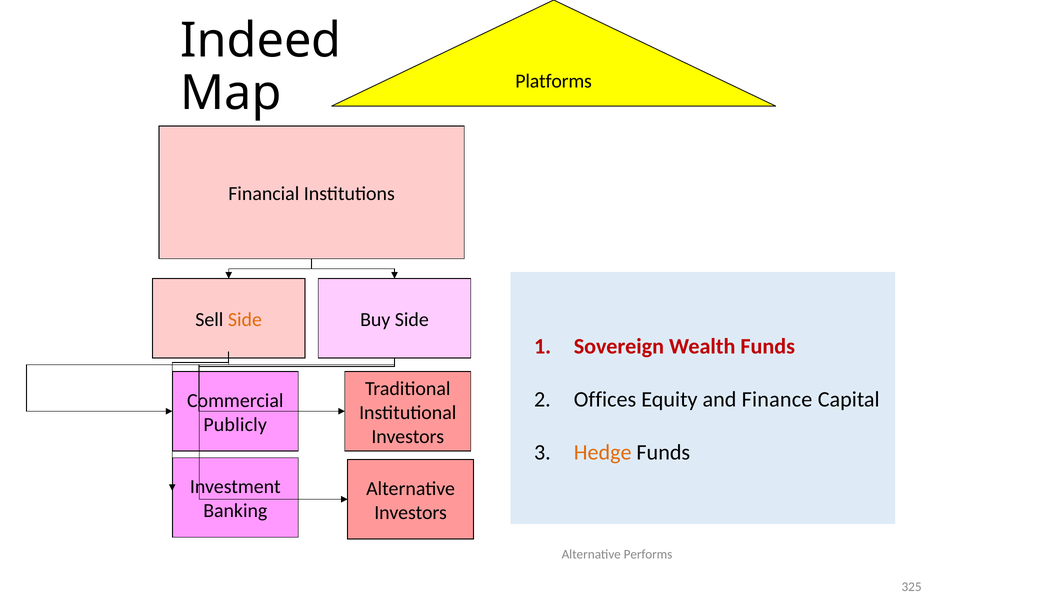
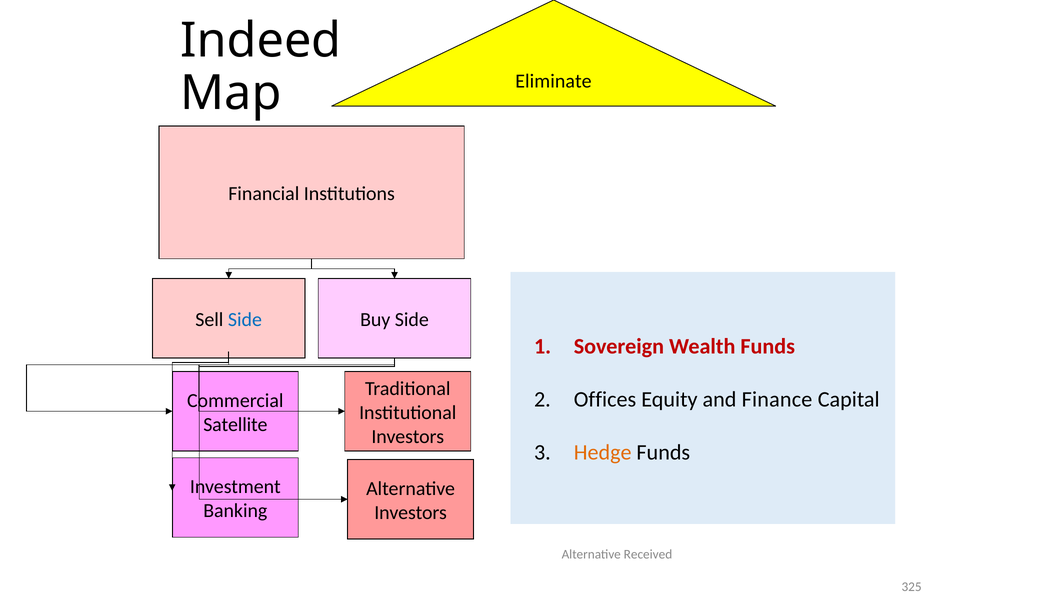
Platforms: Platforms -> Eliminate (553, 81)
Side colour: orange -> blue (245, 320)
Publicly: Publicly -> Satellite (235, 424)
Performs: Performs -> Received (648, 554)
